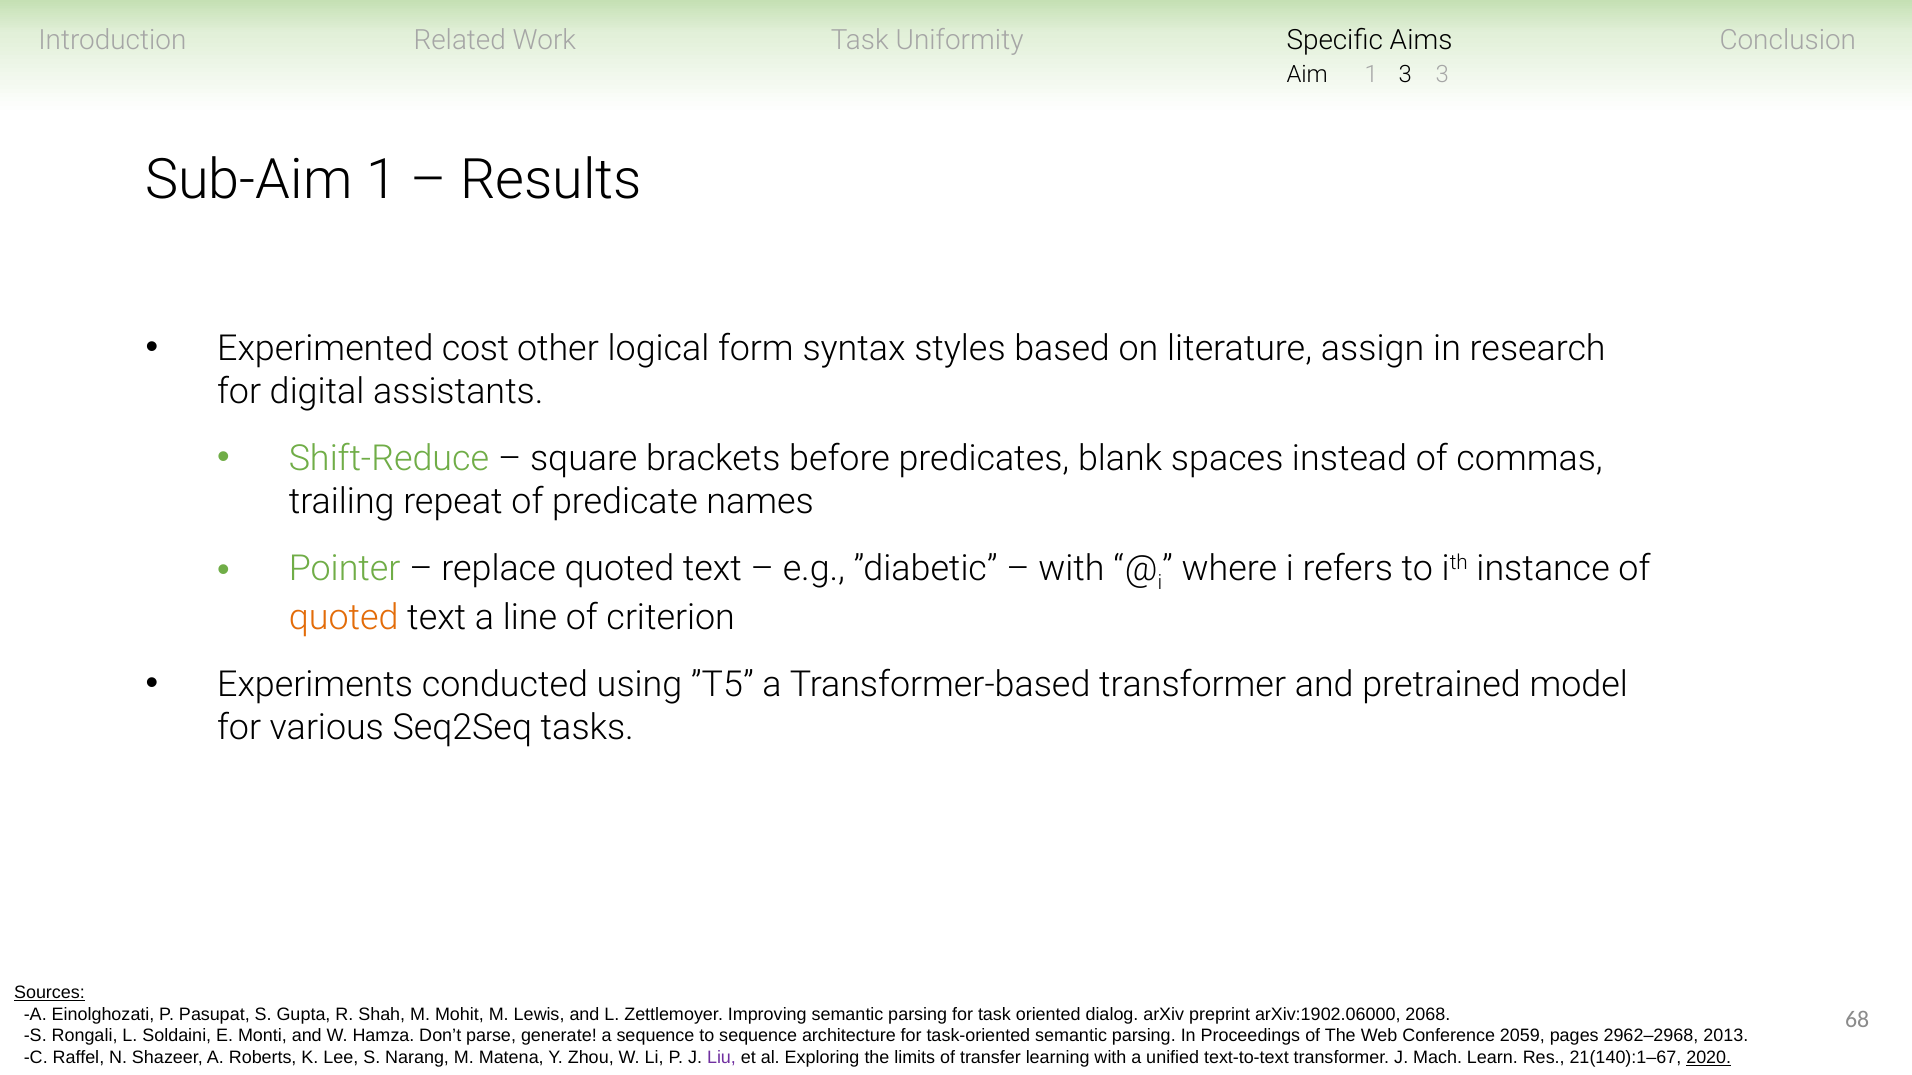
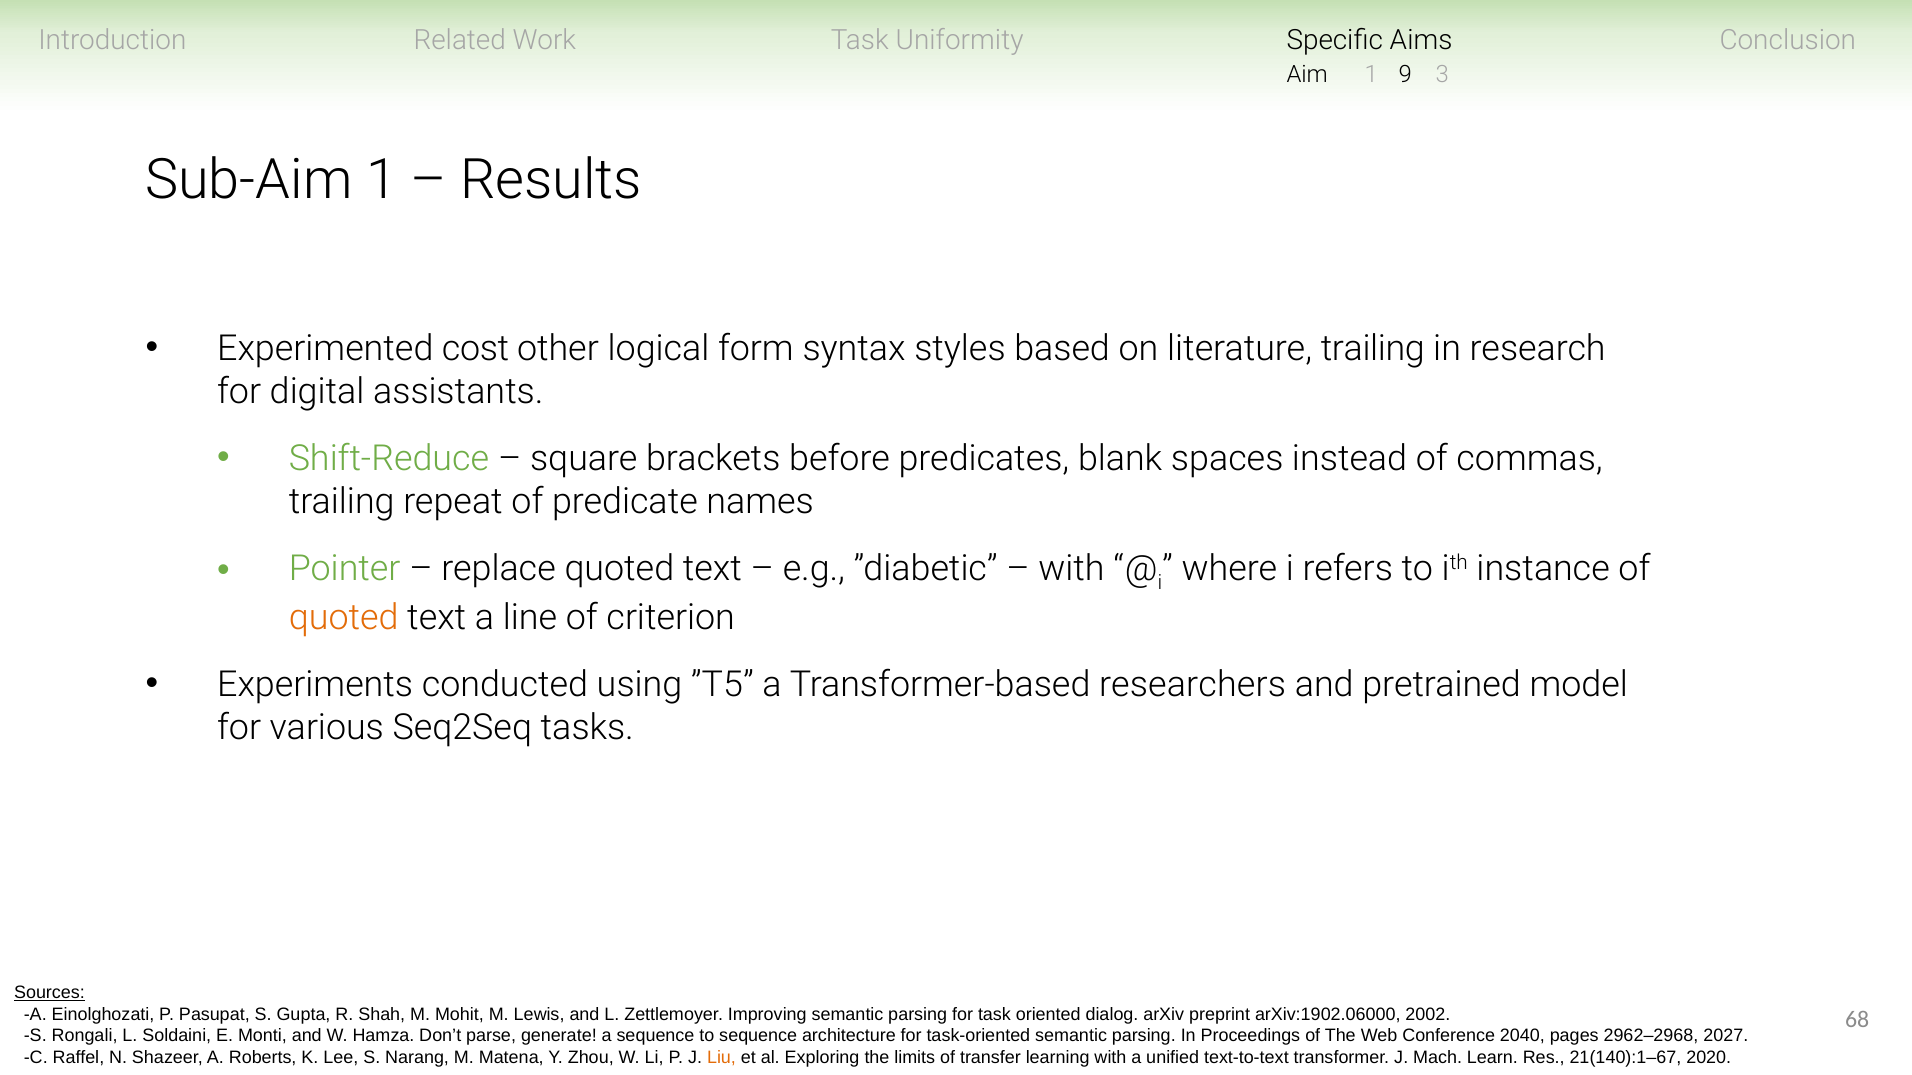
1 3: 3 -> 9 (1405, 74)
literature assign: assign -> trailing (1373, 349)
Transformer-based transformer: transformer -> researchers (1192, 685)
2068: 2068 -> 2002 (1428, 1015)
2059: 2059 -> 2040 (1522, 1036)
2013: 2013 -> 2027 (1726, 1036)
Liu colour: purple -> orange (721, 1058)
2020 underline: present -> none (1709, 1058)
